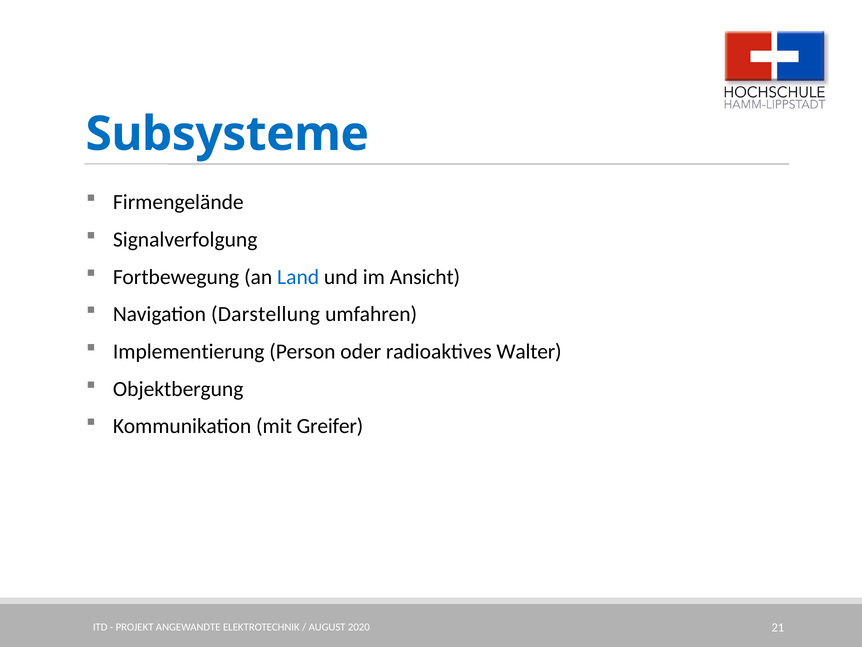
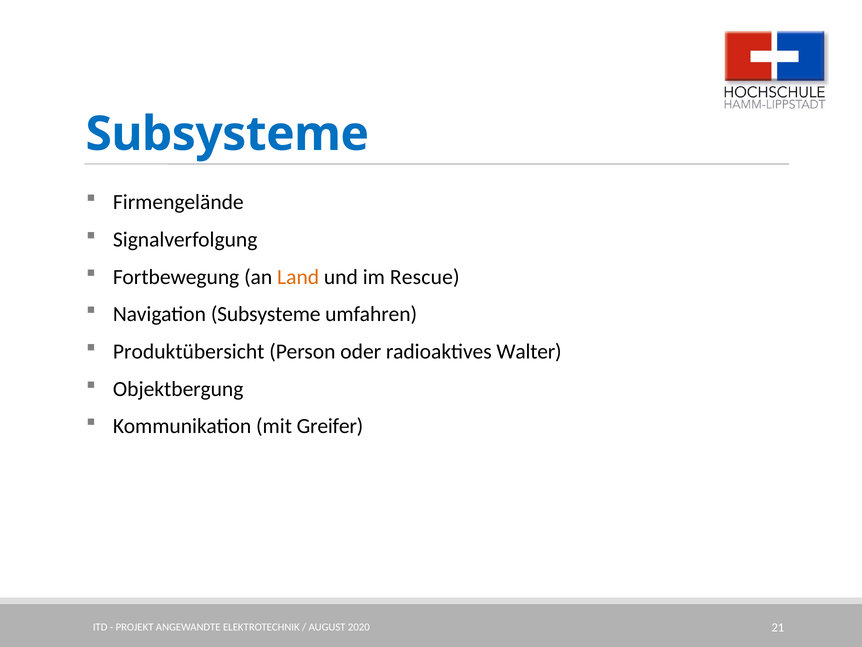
Land colour: blue -> orange (298, 277)
Ansicht: Ansicht -> Rescue (425, 277)
Navigation Darstellung: Darstellung -> Subsysteme (266, 314)
Implementierung: Implementierung -> Produktübersicht (189, 351)
